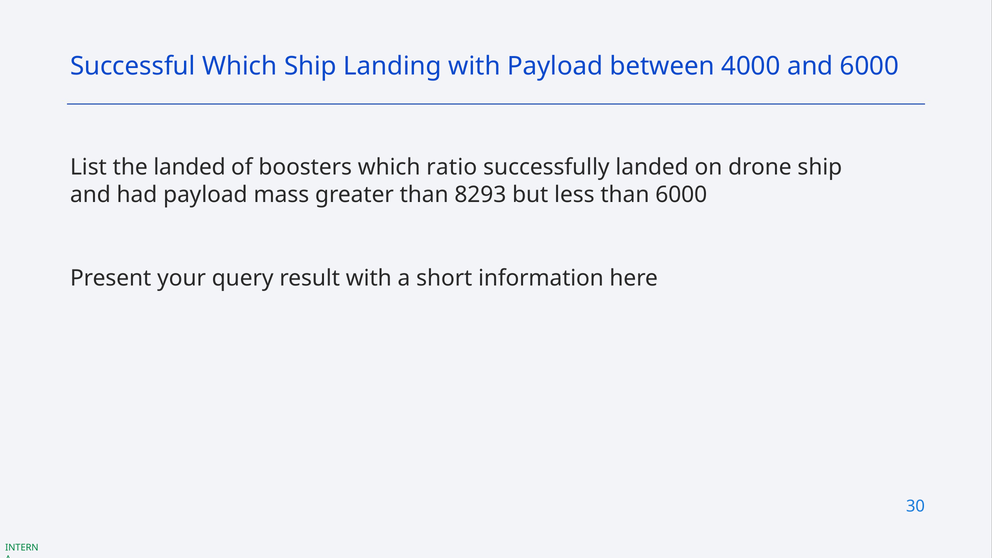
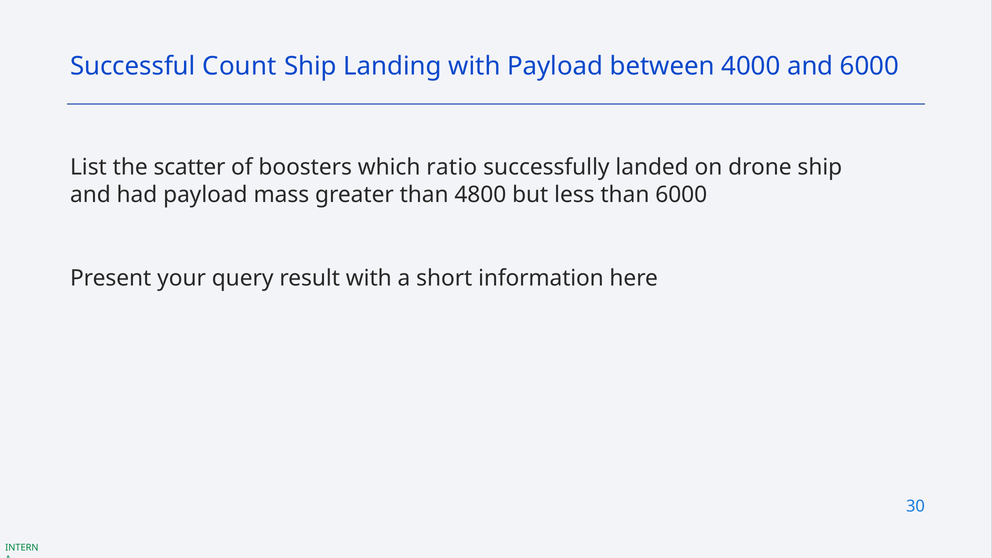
Successful Which: Which -> Count (240, 66)
the landed: landed -> scatter (190, 167)
8293: 8293 -> 4800 (480, 195)
